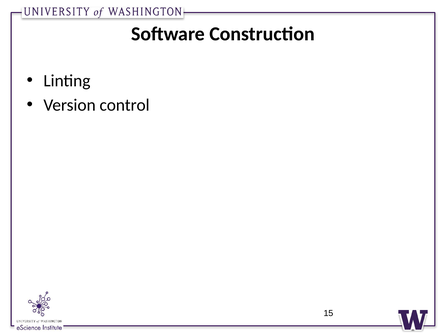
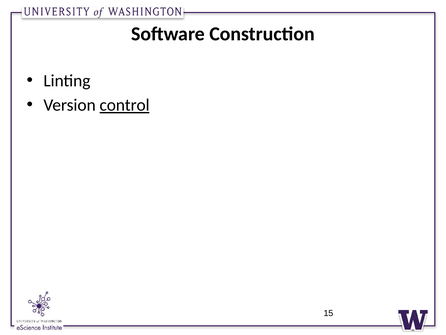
control underline: none -> present (125, 105)
